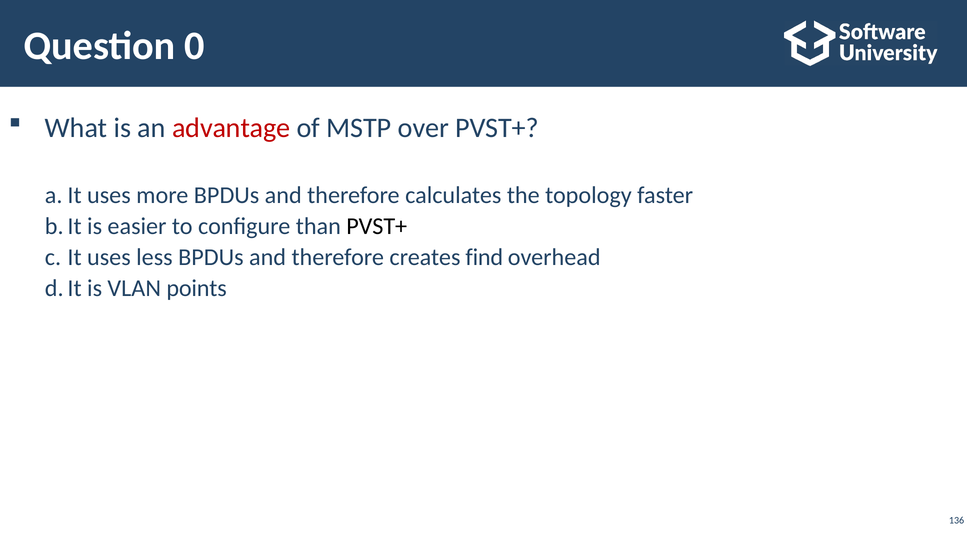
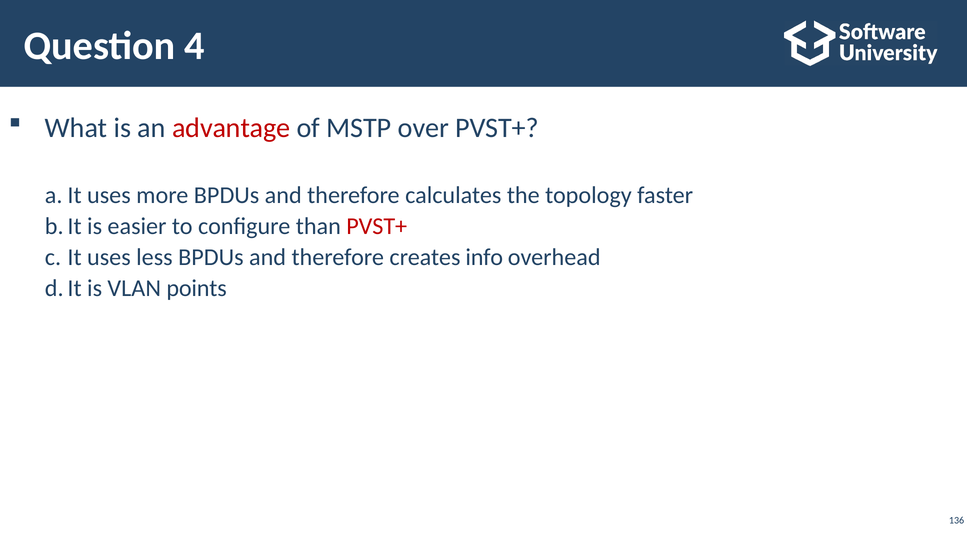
0: 0 -> 4 (195, 46)
PVST+ colour: black -> red (377, 226)
find: find -> info (484, 257)
